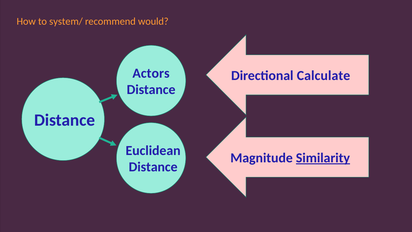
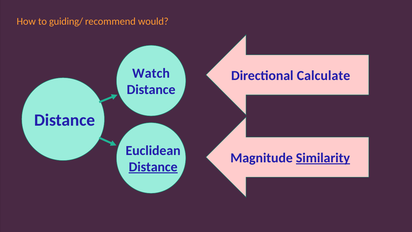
system/: system/ -> guiding/ (66, 21)
Actors: Actors -> Watch (151, 73)
Distance underline: none -> present (153, 167)
